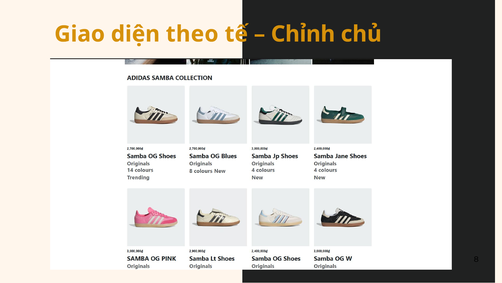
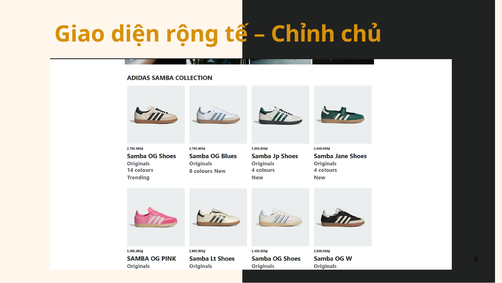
theo: theo -> rộng (192, 34)
